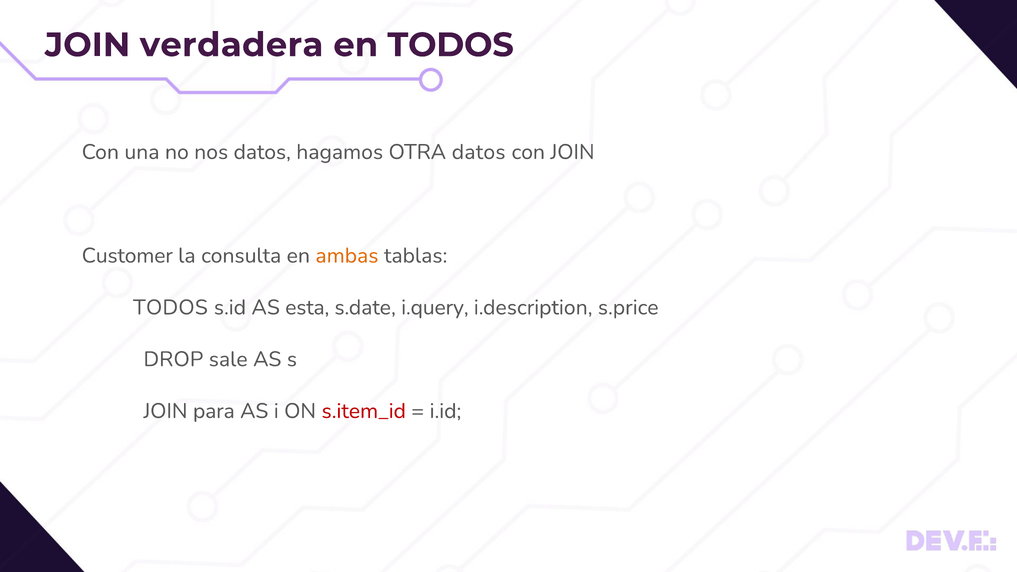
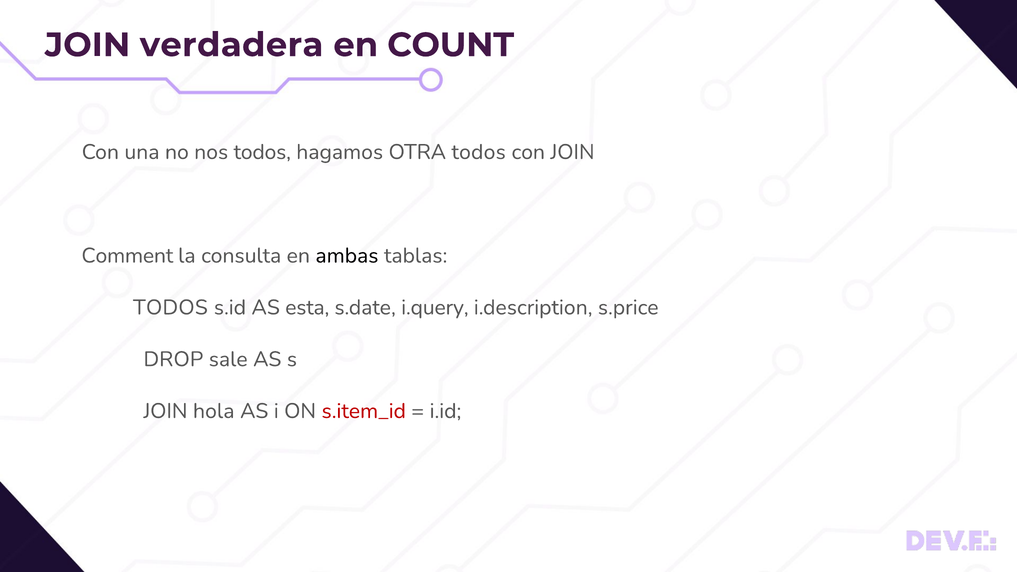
en TODOS: TODOS -> COUNT (451, 45)
nos datos: datos -> todos (262, 152)
OTRA datos: datos -> todos (479, 152)
Customer: Customer -> Comment (127, 256)
ambas colour: orange -> black (347, 256)
para: para -> hola (214, 411)
